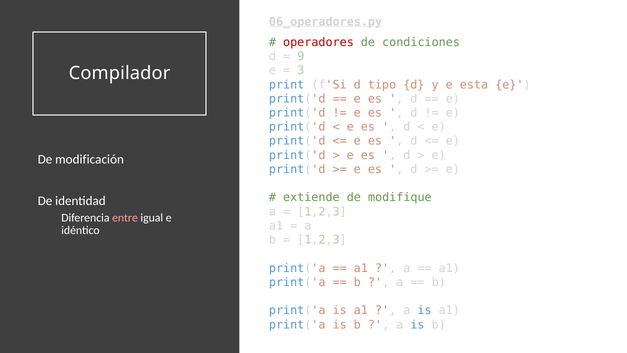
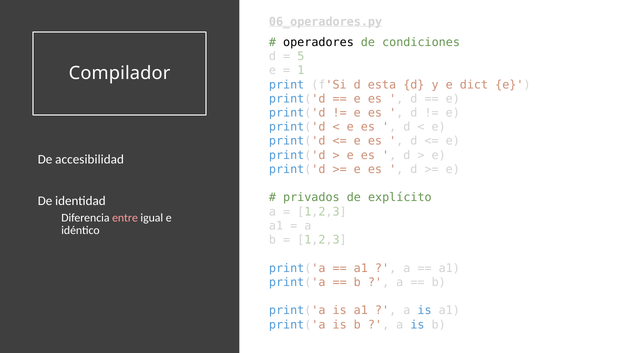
operadores colour: red -> black (318, 42)
9: 9 -> 5 (301, 56)
3: 3 -> 1 (301, 70)
tipo: tipo -> esta (382, 85)
esta: esta -> dict (474, 85)
modificación: modificación -> accesibilidad (90, 159)
extiende: extiende -> privados (311, 197)
modifique: modifique -> explícito (400, 197)
